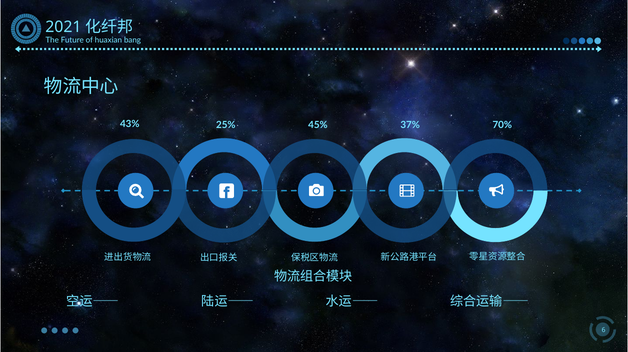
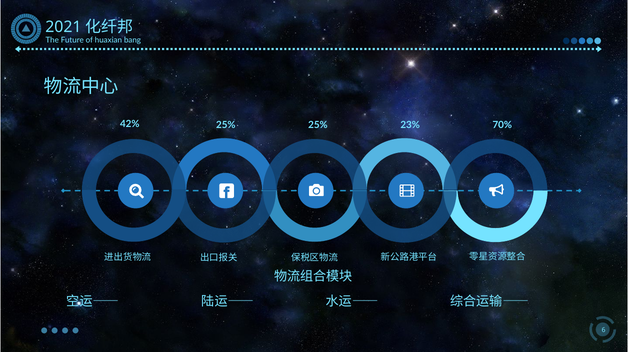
43%: 43% -> 42% (130, 124)
25% 45%: 45% -> 25% (318, 125)
37%: 37% -> 23% (410, 125)
